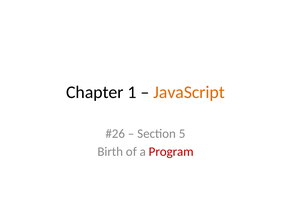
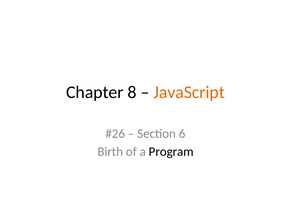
1: 1 -> 8 (132, 92)
5: 5 -> 6 (182, 134)
Program colour: red -> black (171, 152)
